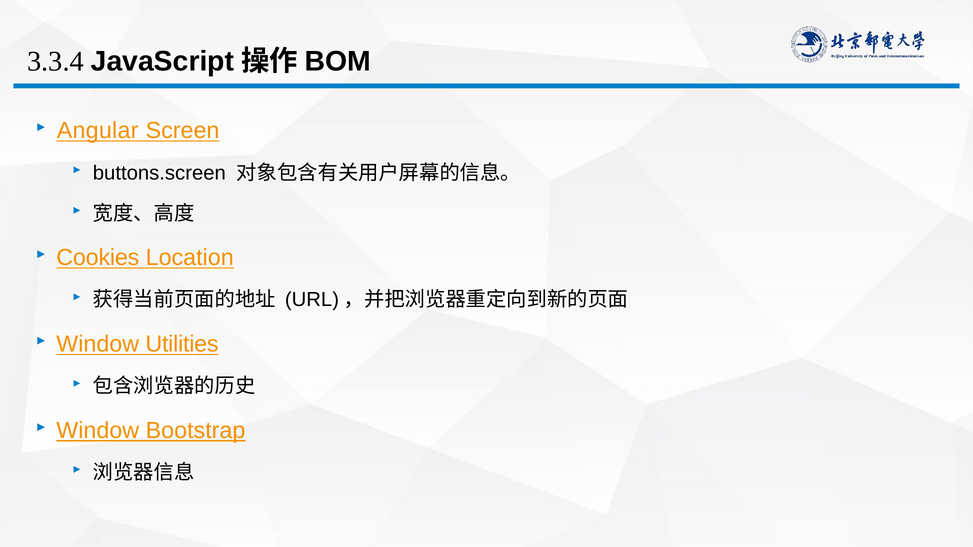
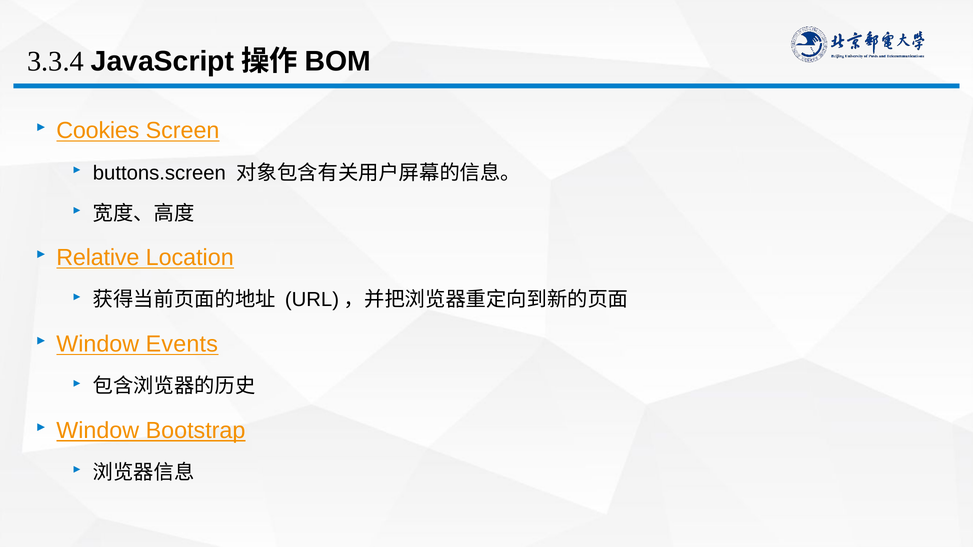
Angular: Angular -> Cookies (98, 131)
Cookies: Cookies -> Relative (98, 258)
Utilities: Utilities -> Events (182, 344)
